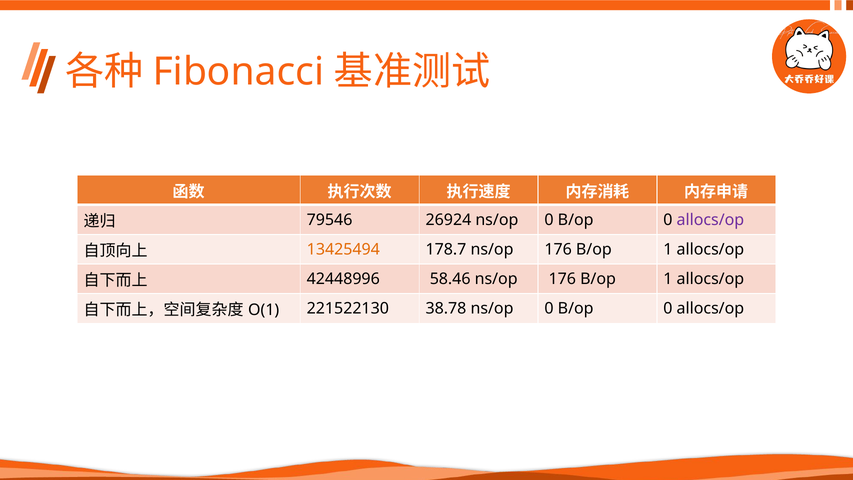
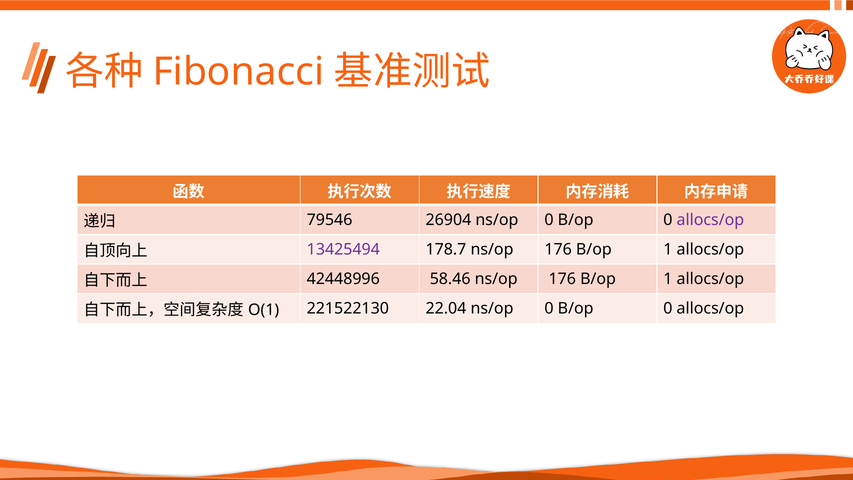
26924: 26924 -> 26904 (448, 220)
13425494 colour: orange -> purple (343, 249)
38.78: 38.78 -> 22.04 (446, 308)
